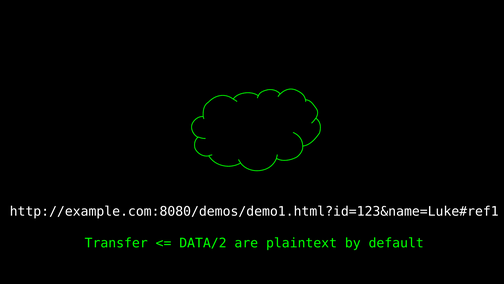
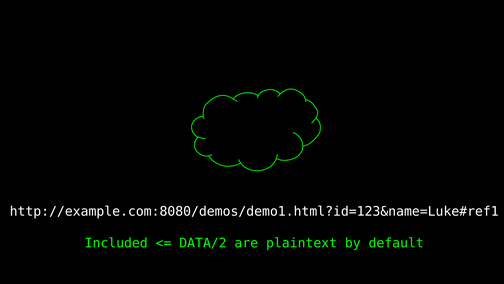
Transfer: Transfer -> Included (116, 243)
